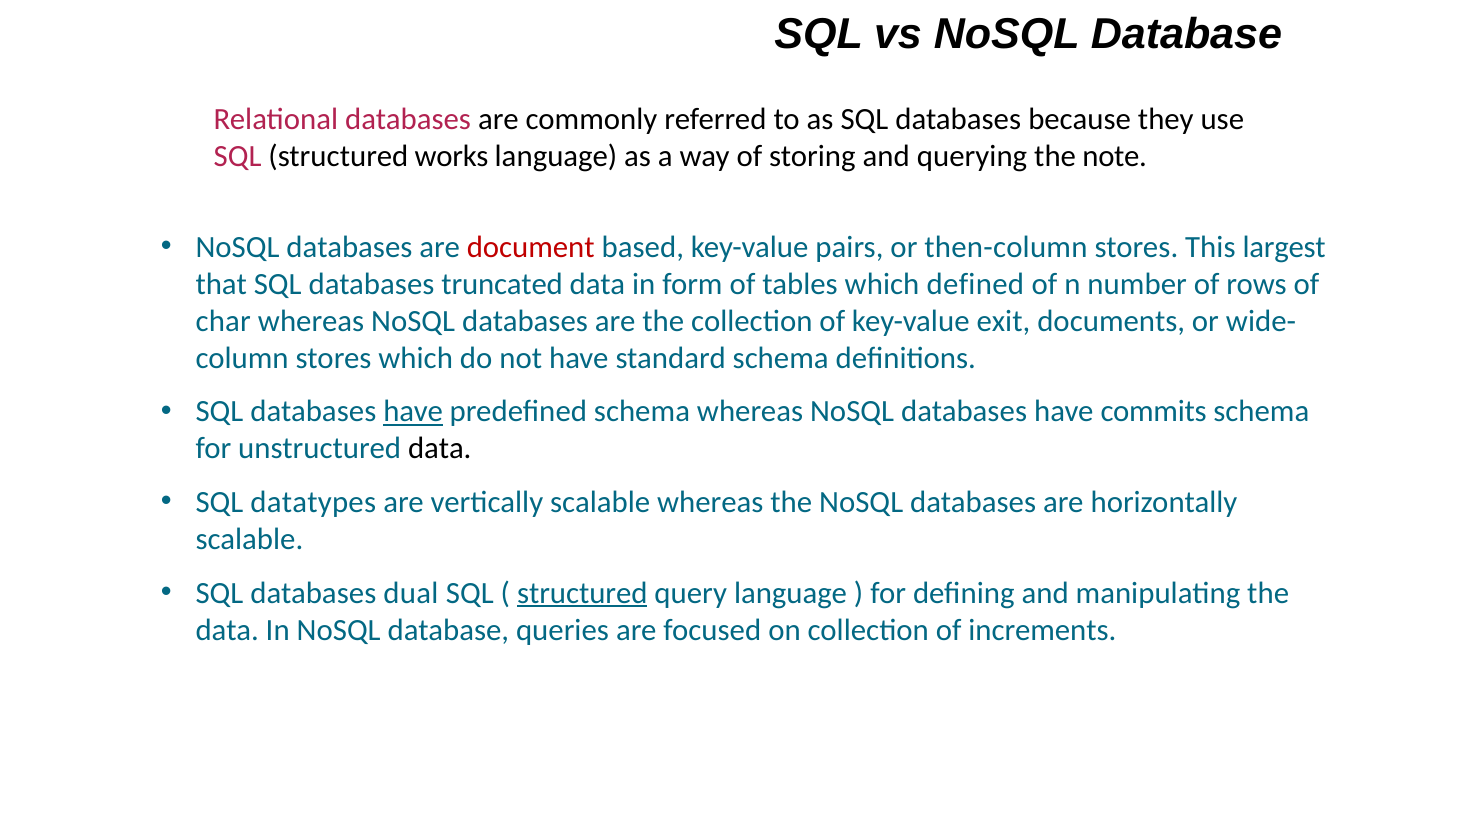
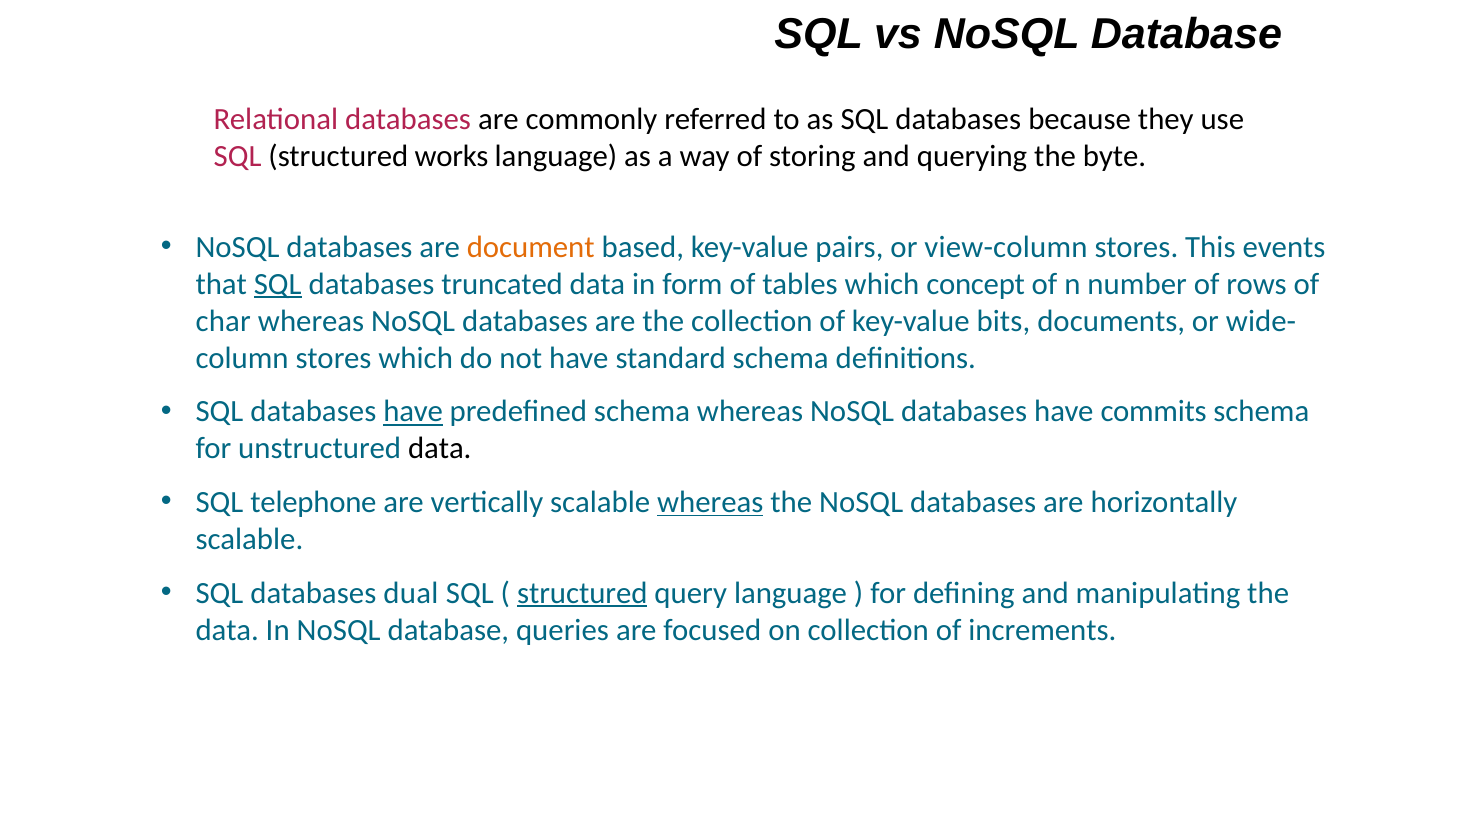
note: note -> byte (1115, 157)
document colour: red -> orange (531, 247)
then-column: then-column -> view-column (1006, 247)
largest: largest -> events (1284, 247)
SQL underline: none -> present (278, 284)
defined: defined -> concept (976, 284)
exit: exit -> bits (1003, 321)
datatypes: datatypes -> telephone (313, 502)
whereas underline: none -> present (710, 502)
